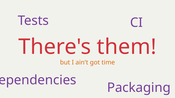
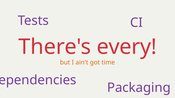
them: them -> every (127, 47)
